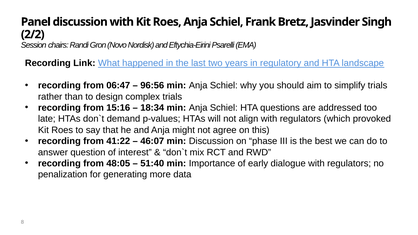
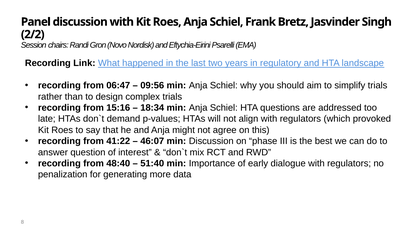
96:56: 96:56 -> 09:56 (152, 86)
48:05: 48:05 -> 48:40 (118, 164)
